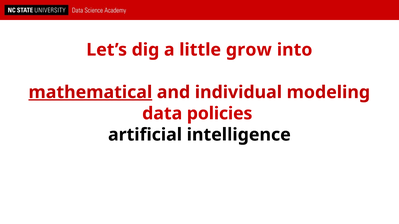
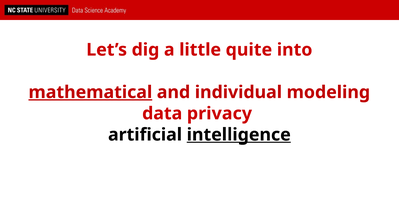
grow: grow -> quite (249, 50)
policies: policies -> privacy (219, 114)
intelligence underline: none -> present (239, 135)
